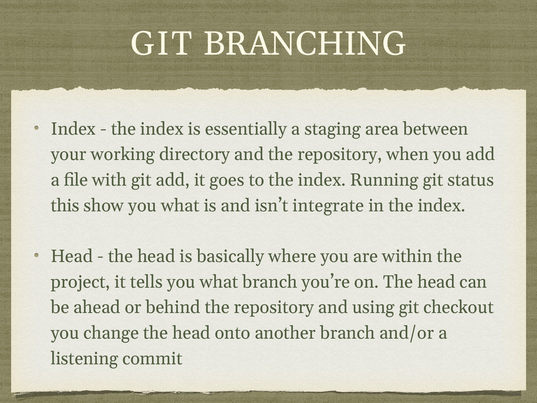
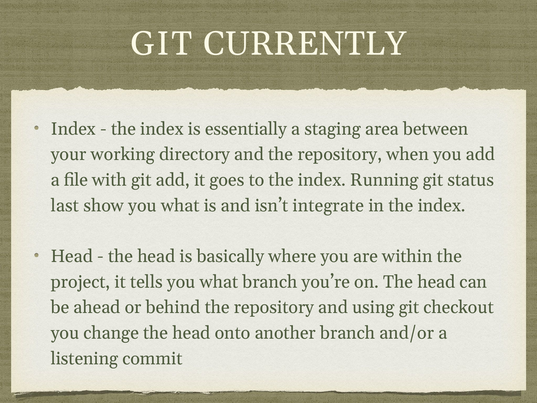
BRANCHING: BRANCHING -> CURRENTLY (305, 44)
this: this -> last (65, 205)
